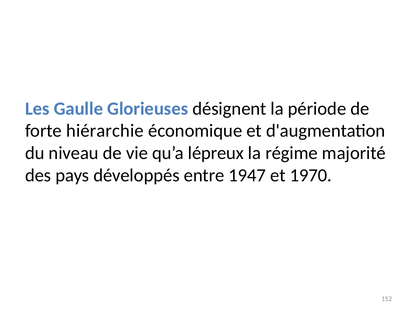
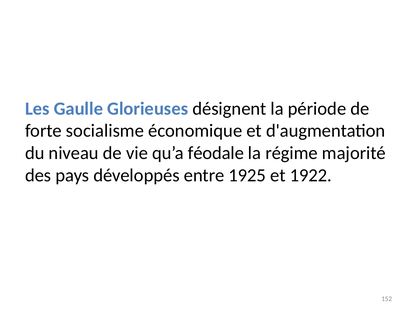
hiérarchie: hiérarchie -> socialisme (105, 131)
lépreux: lépreux -> féodale (216, 153)
1947: 1947 -> 1925 (247, 175)
1970: 1970 -> 1922 (311, 175)
